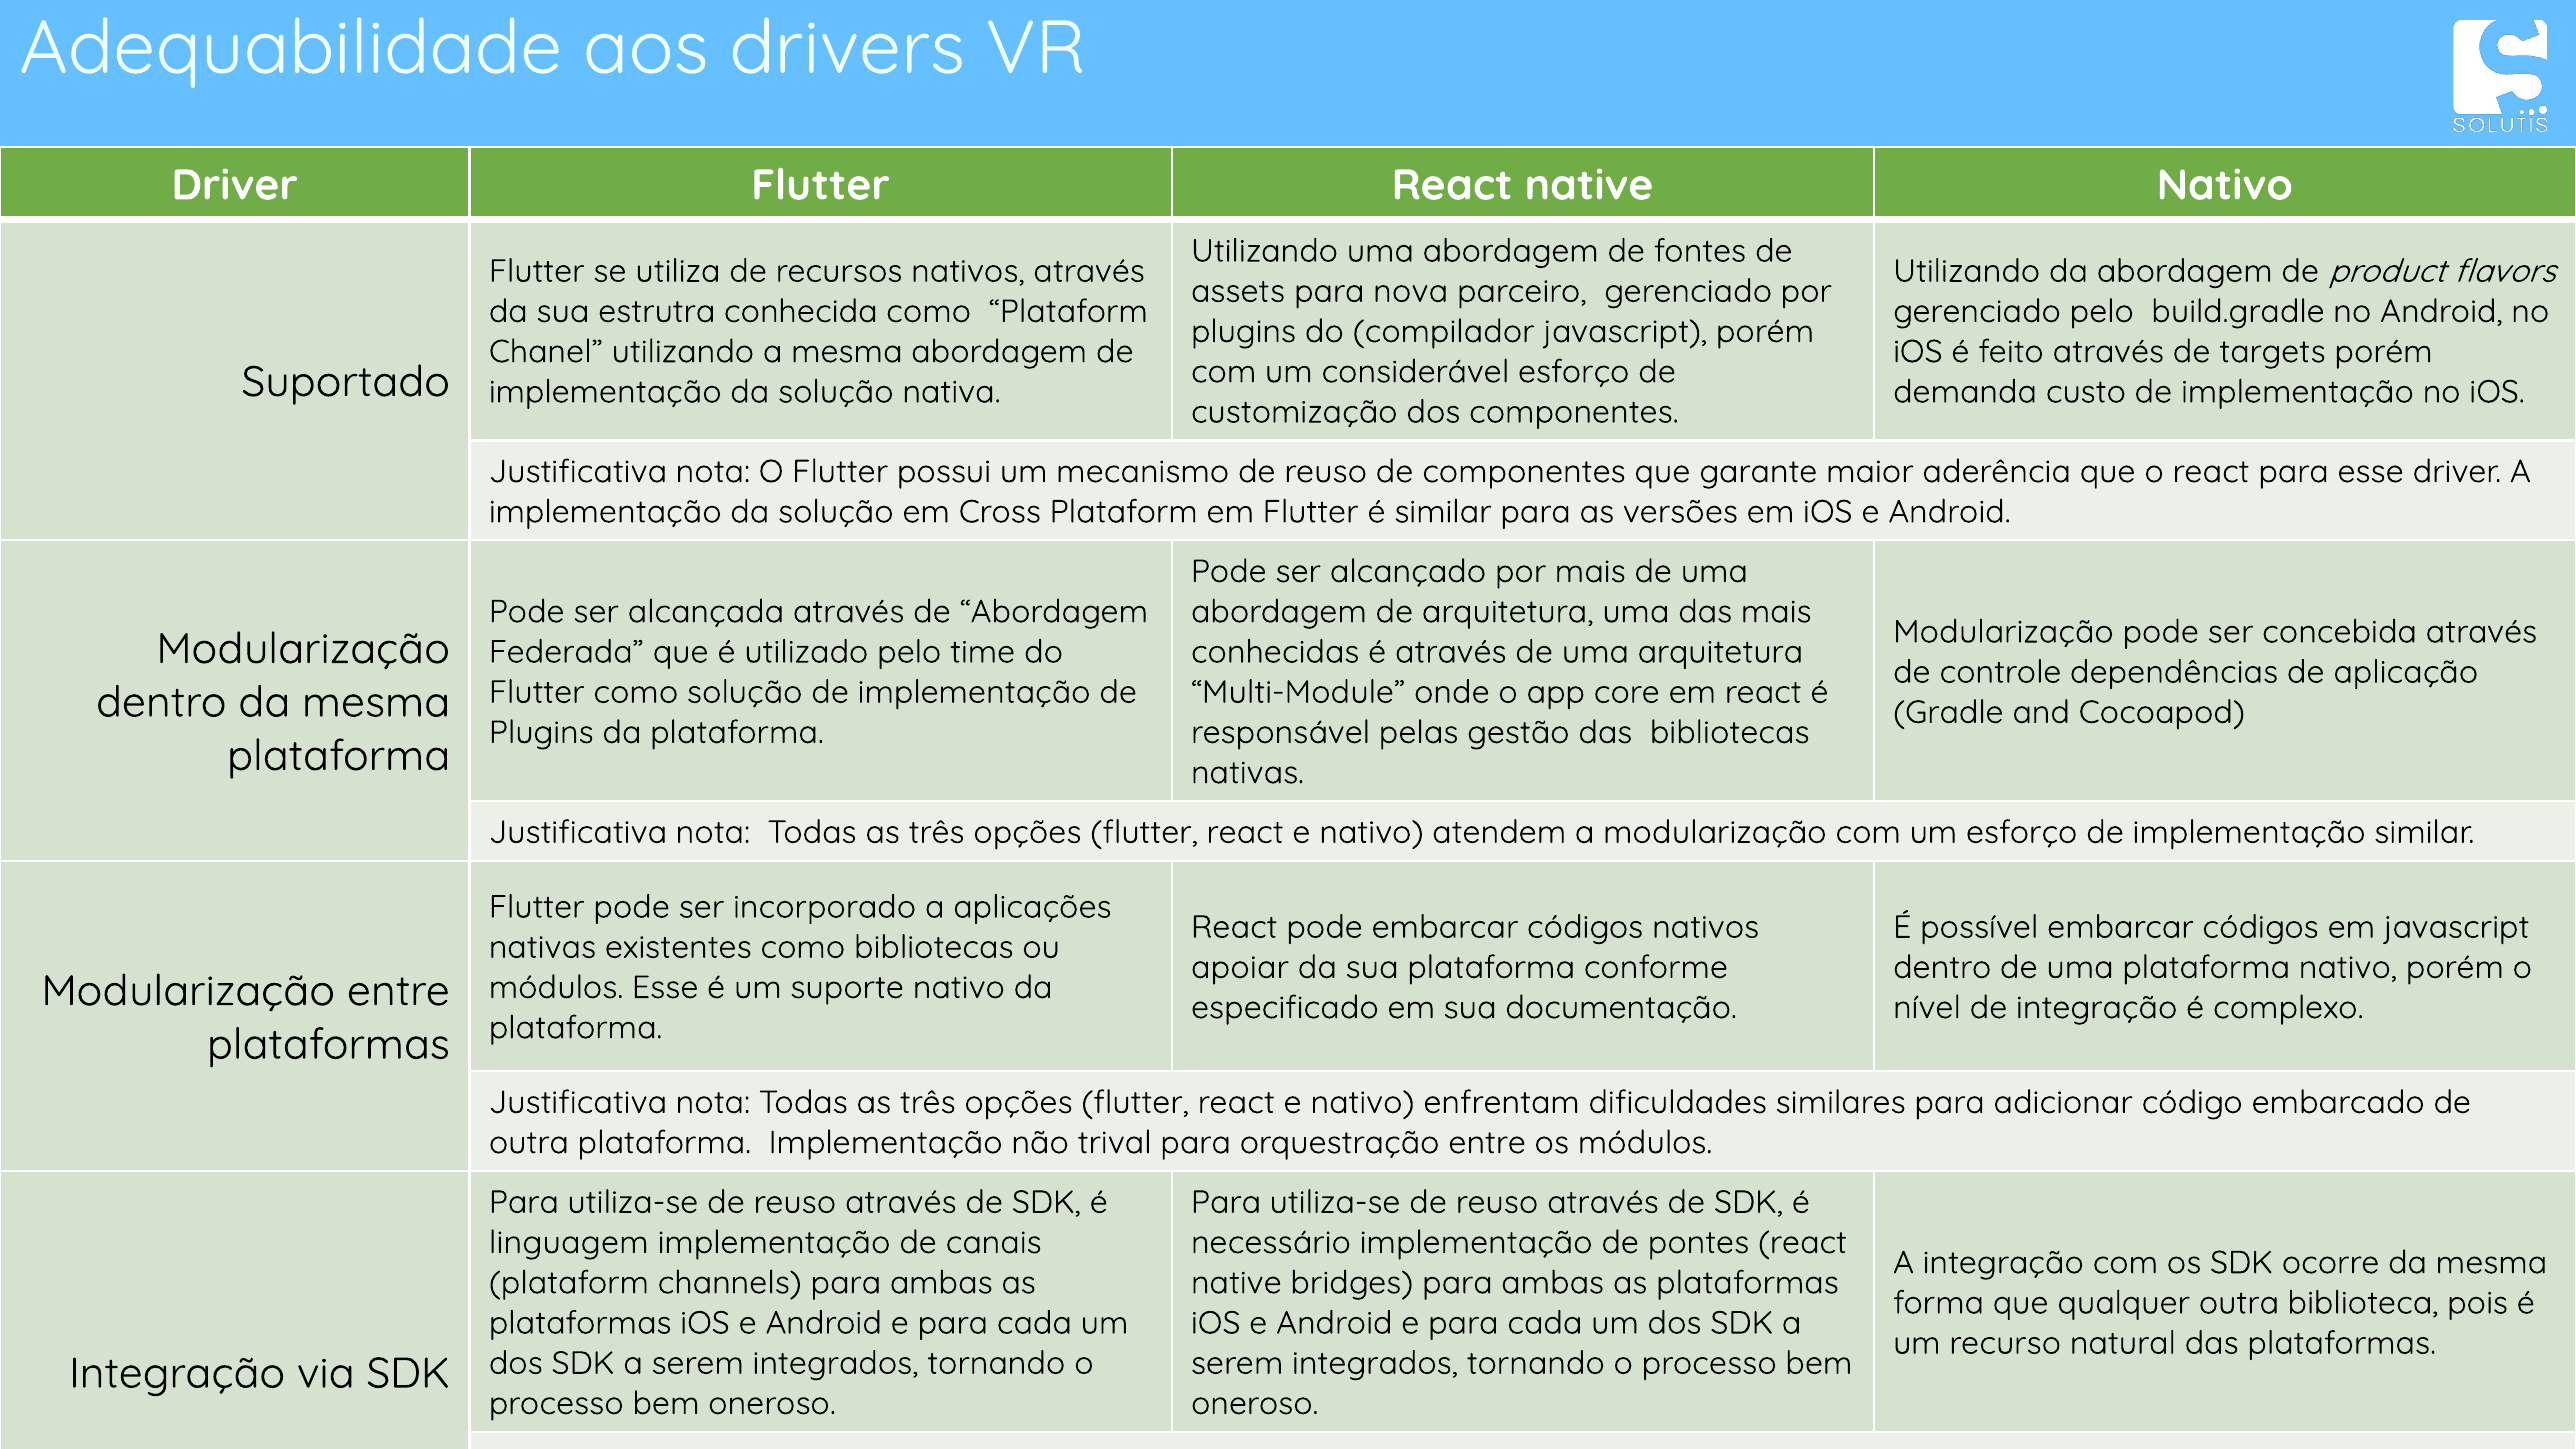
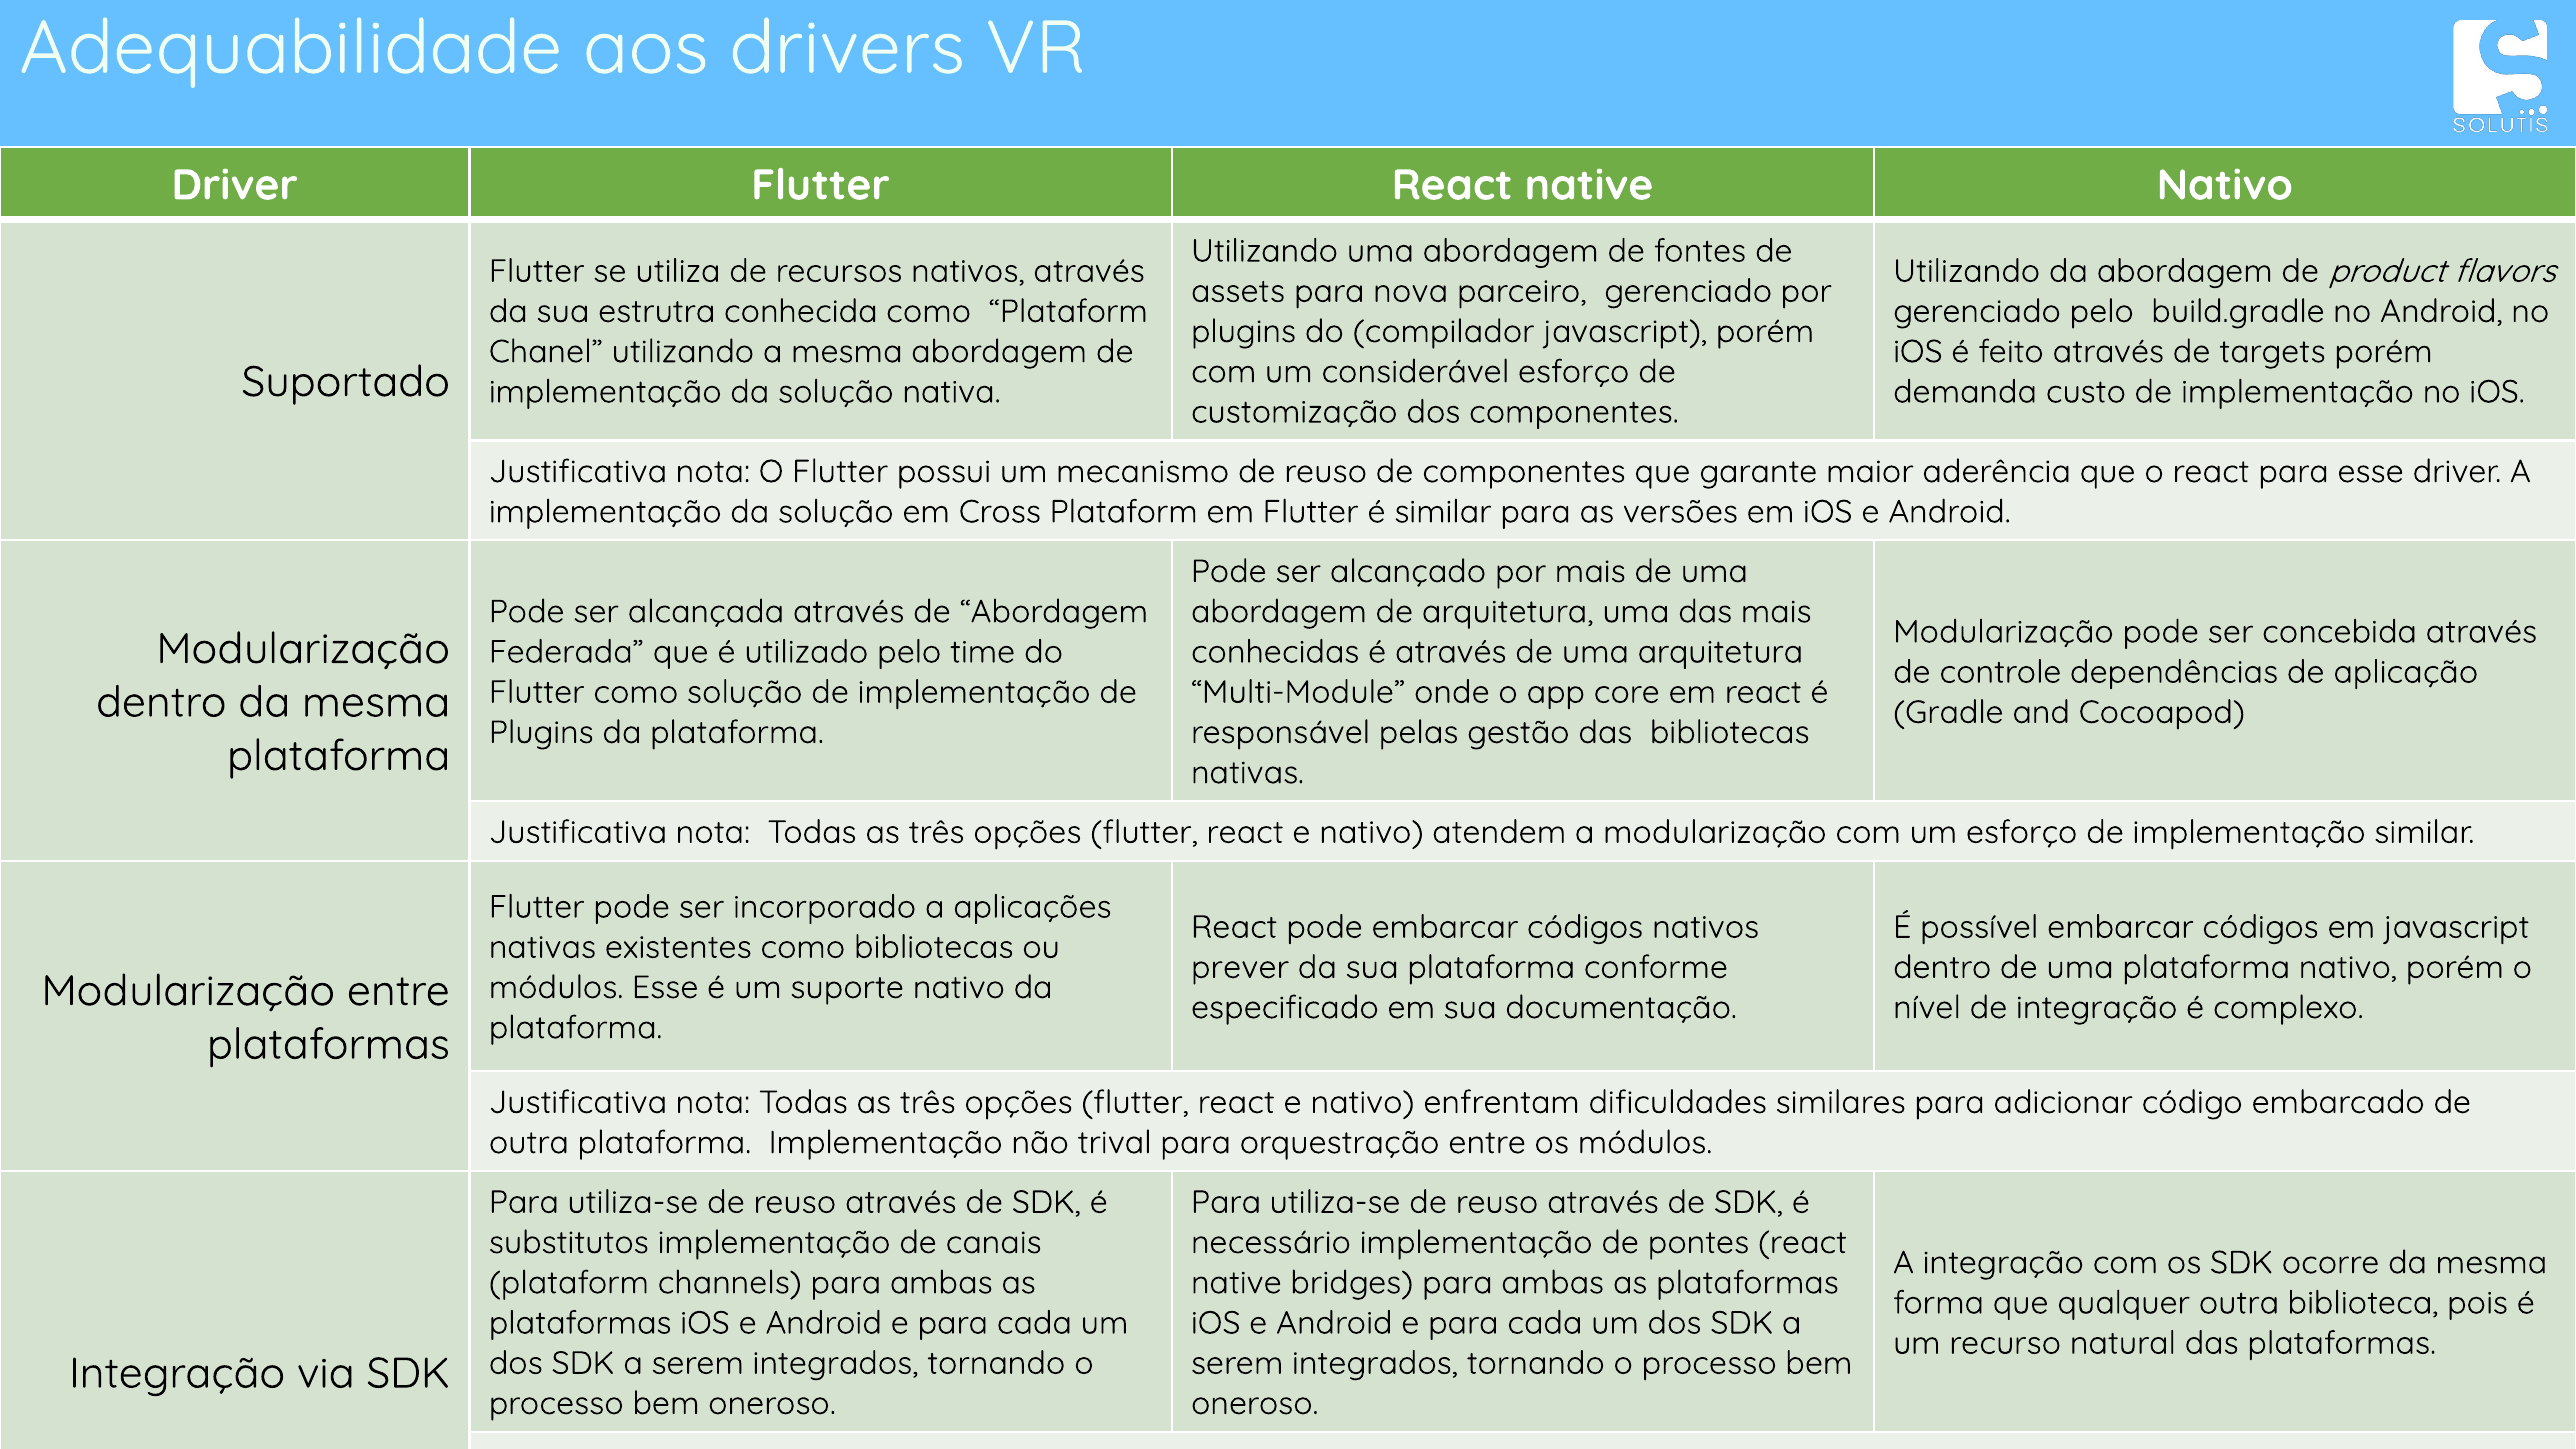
apoiar: apoiar -> prever (1240, 967)
linguagem: linguagem -> substitutos (569, 1243)
